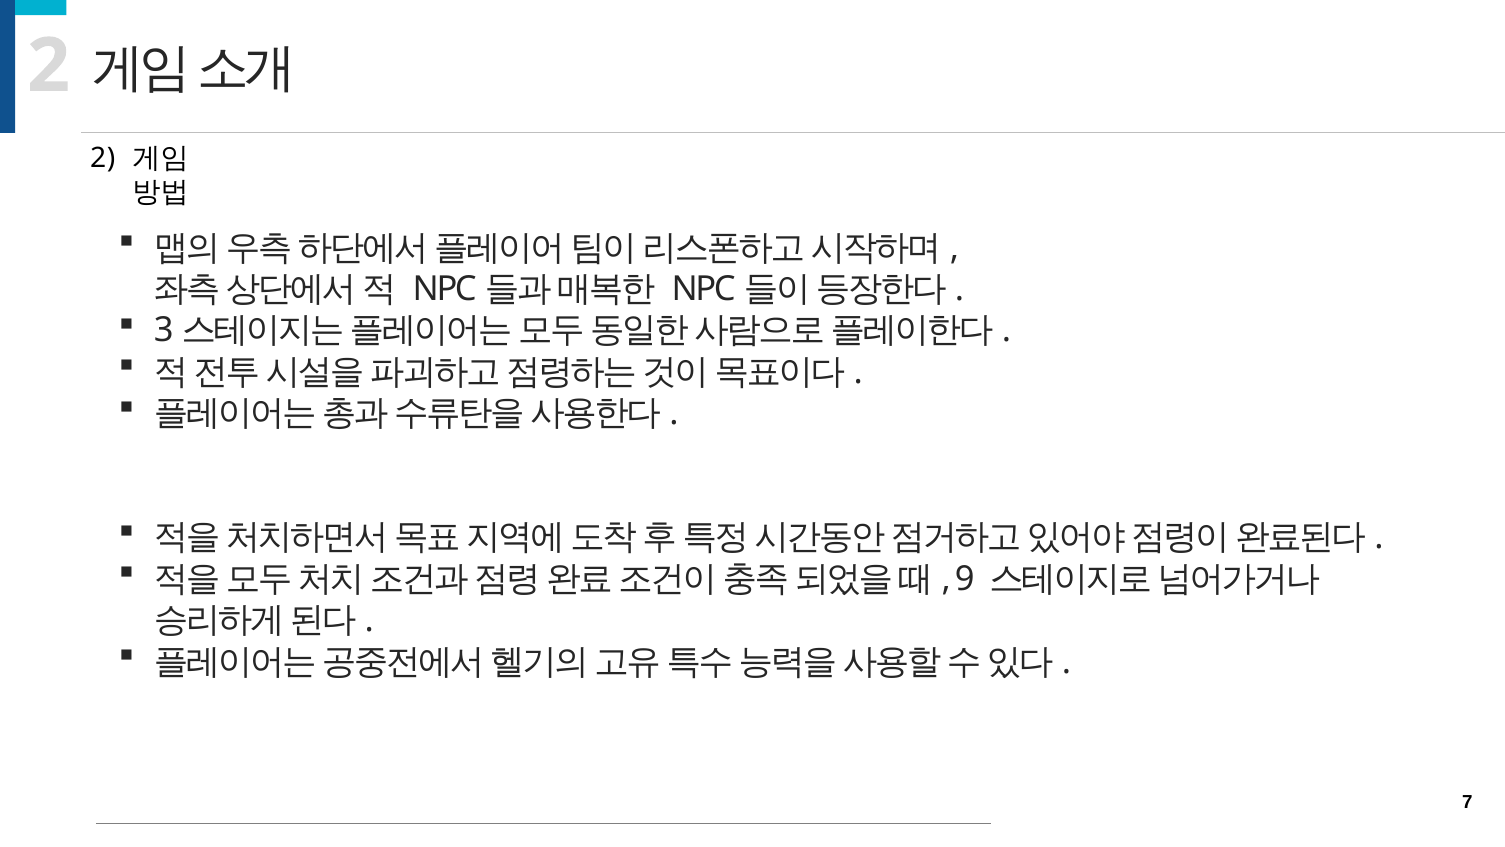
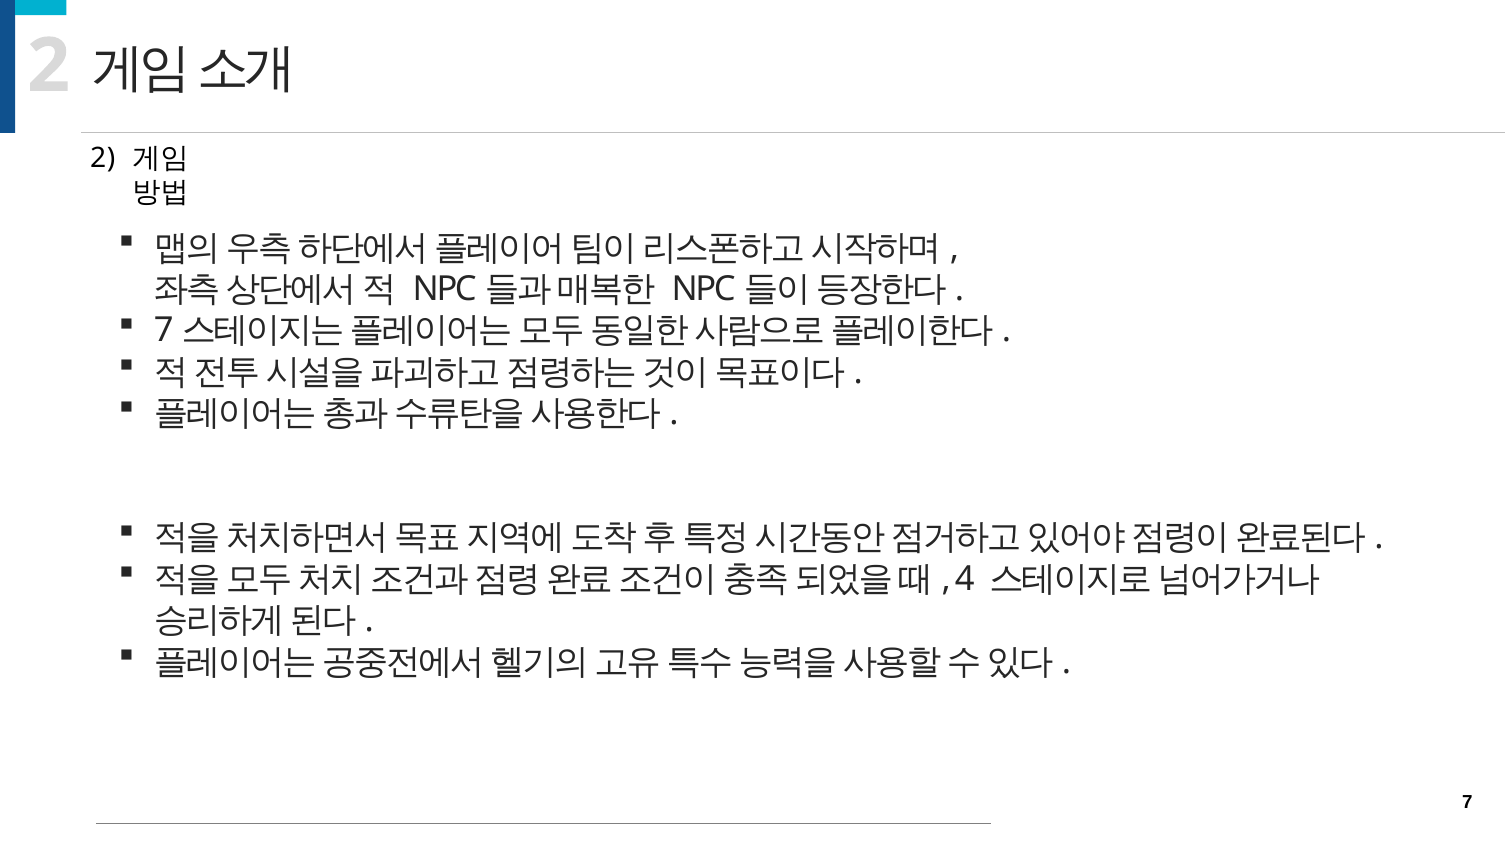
3: 3 -> 7 (164, 330)
9: 9 -> 4 (965, 579)
